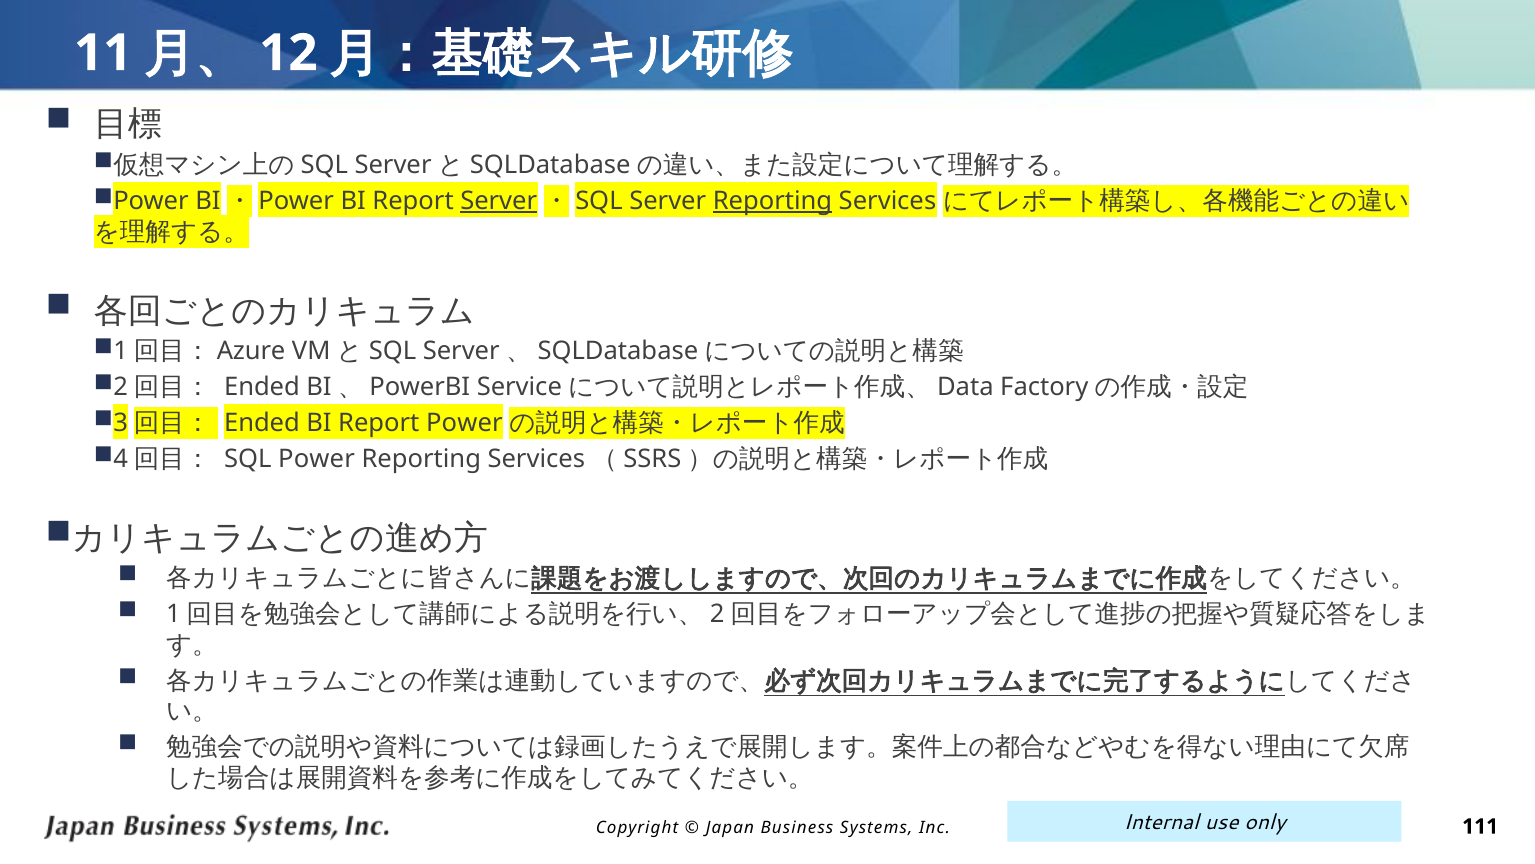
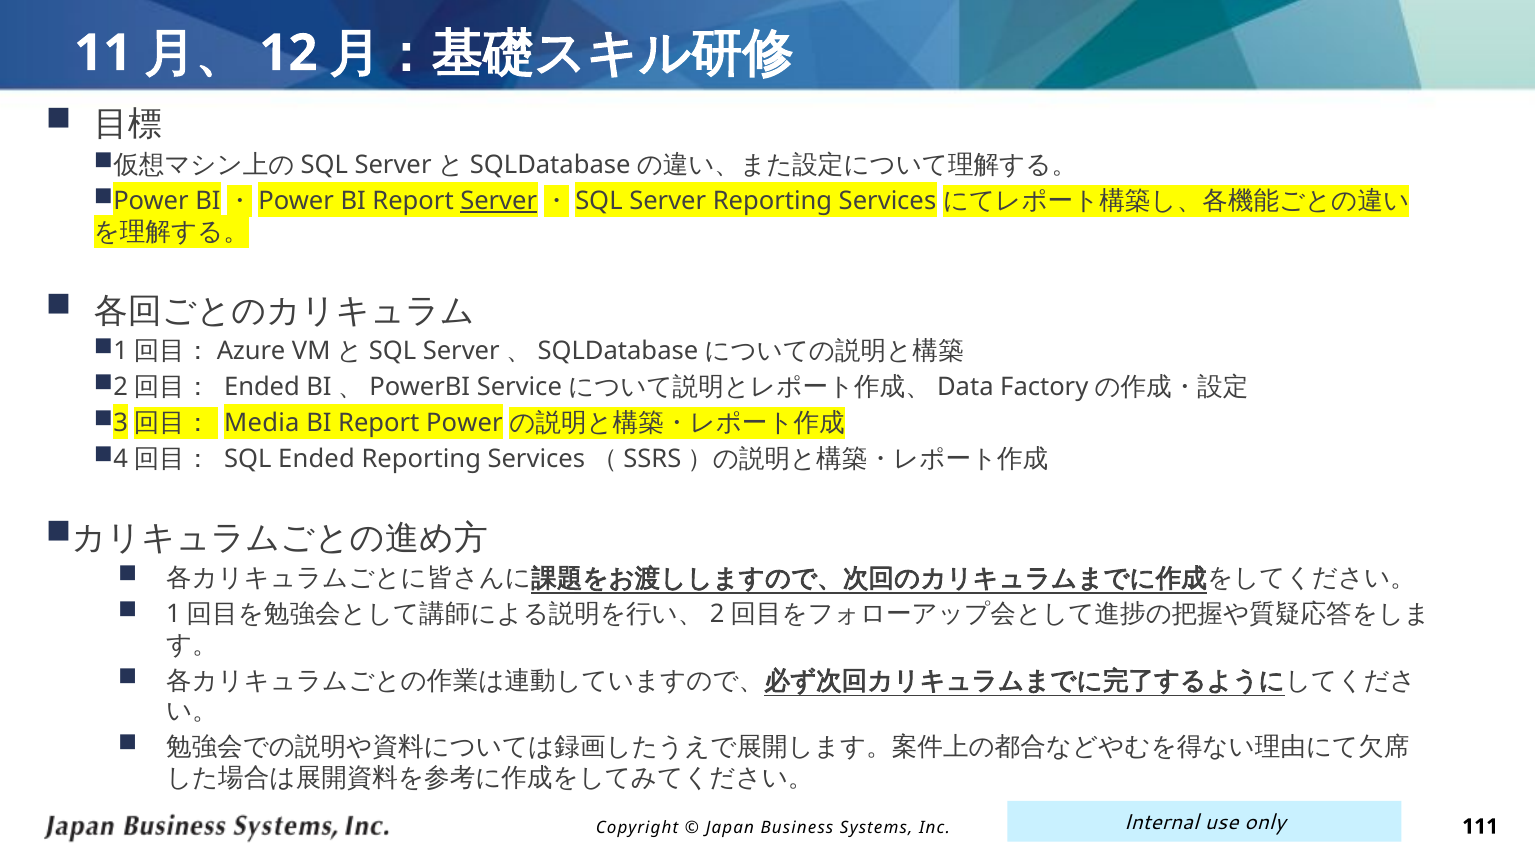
Reporting underline: present -> none (772, 201)
Ended: Ended -> Media (262, 423)
SQL Power: Power -> Ended (316, 458)
